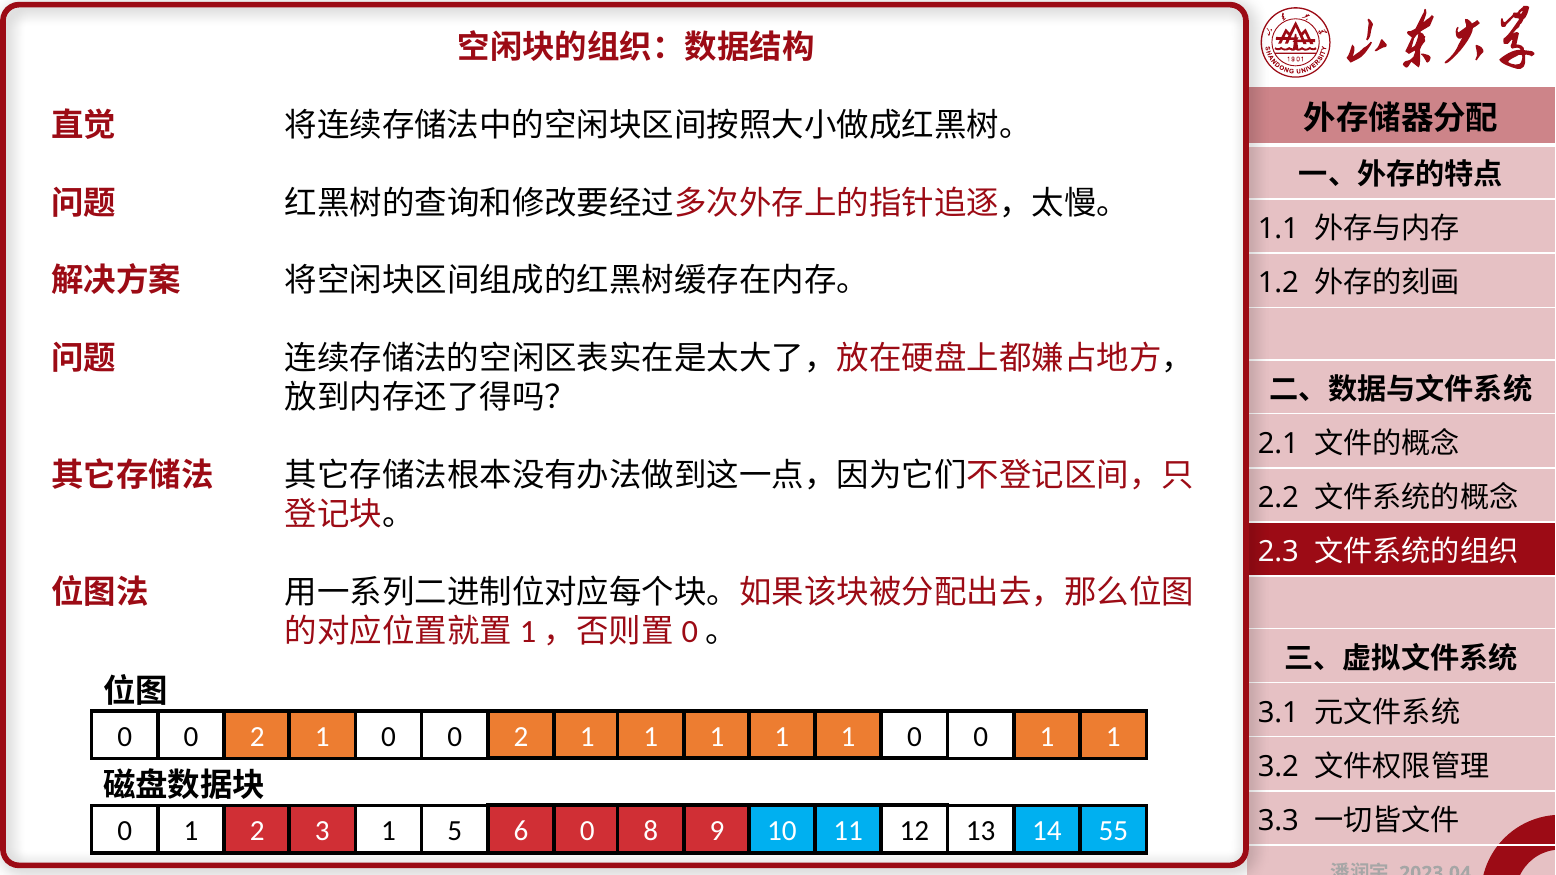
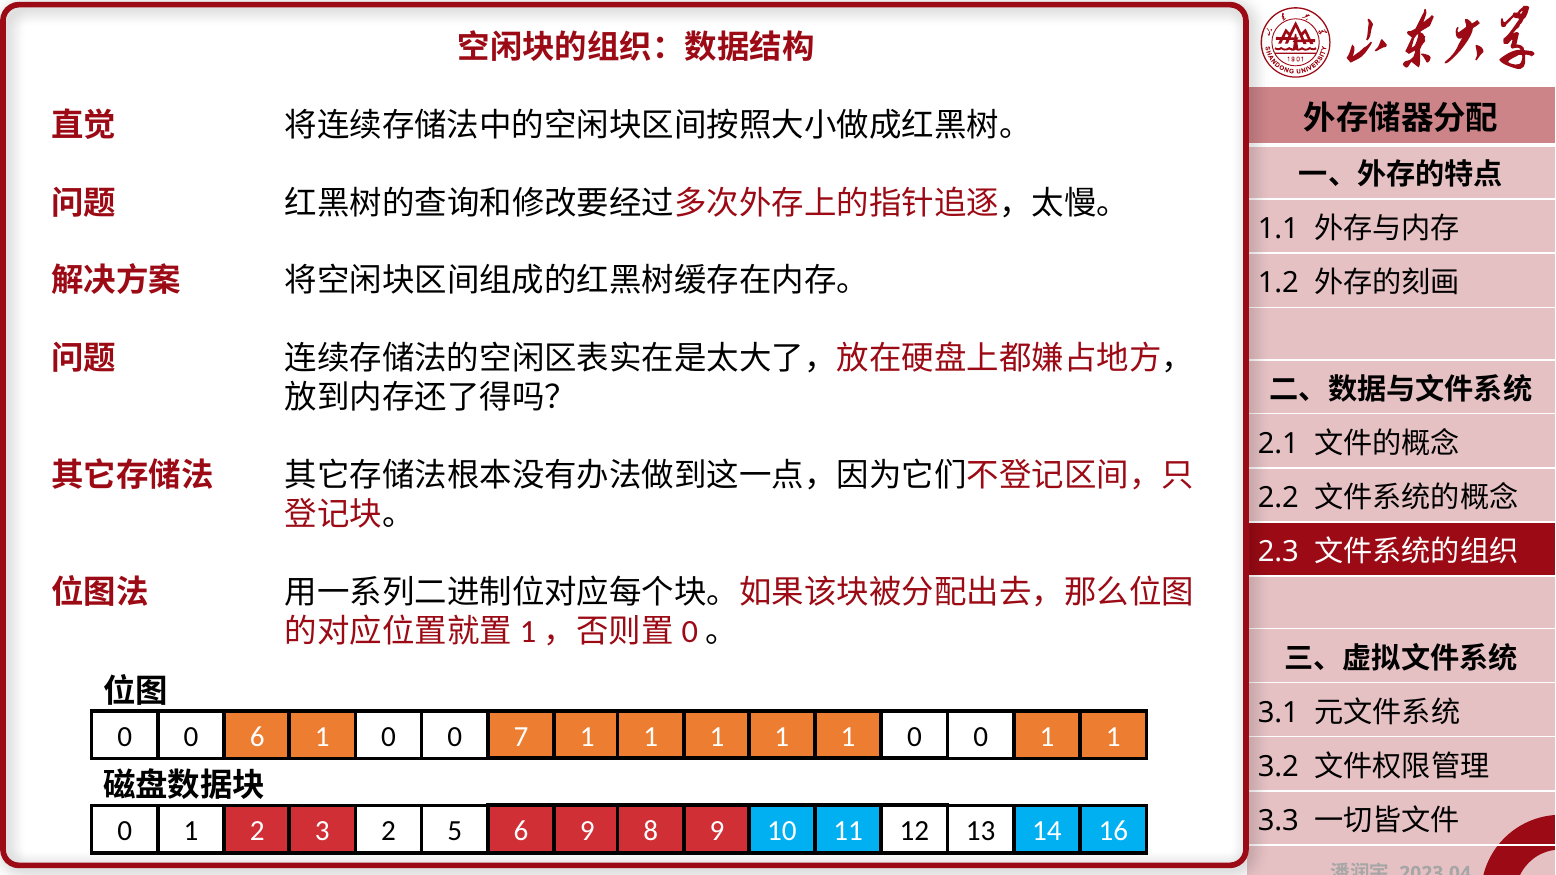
2: 2 -> 6 (257, 737)
1 0 2: 2 -> 7 (521, 737)
3 1: 1 -> 2 (388, 832)
6 0: 0 -> 9 (587, 831)
55: 55 -> 16 (1113, 832)
